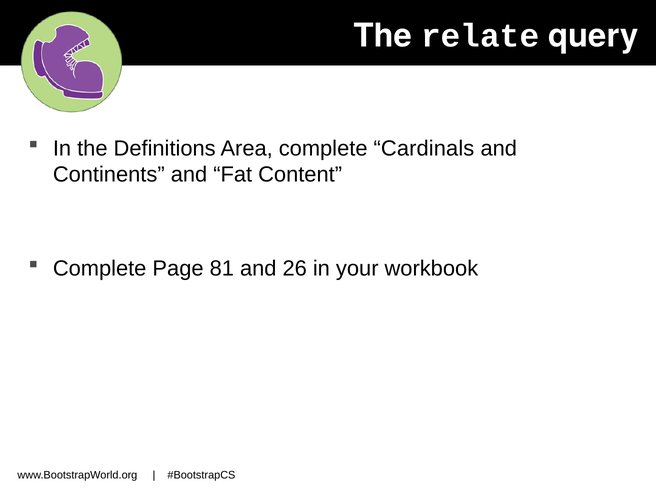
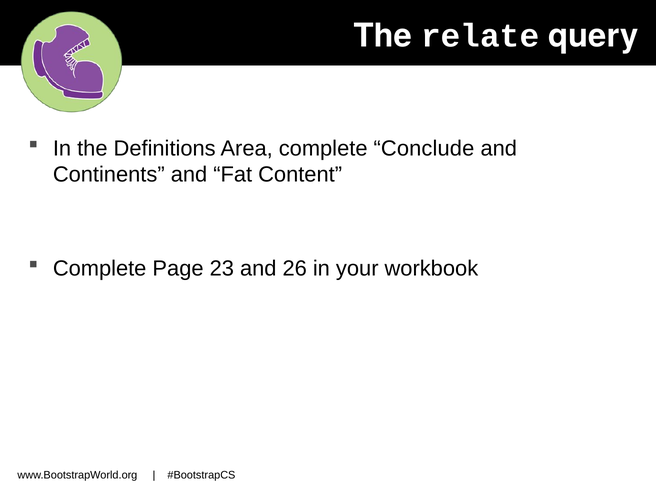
Cardinals: Cardinals -> Conclude (424, 148)
81: 81 -> 23 (222, 269)
